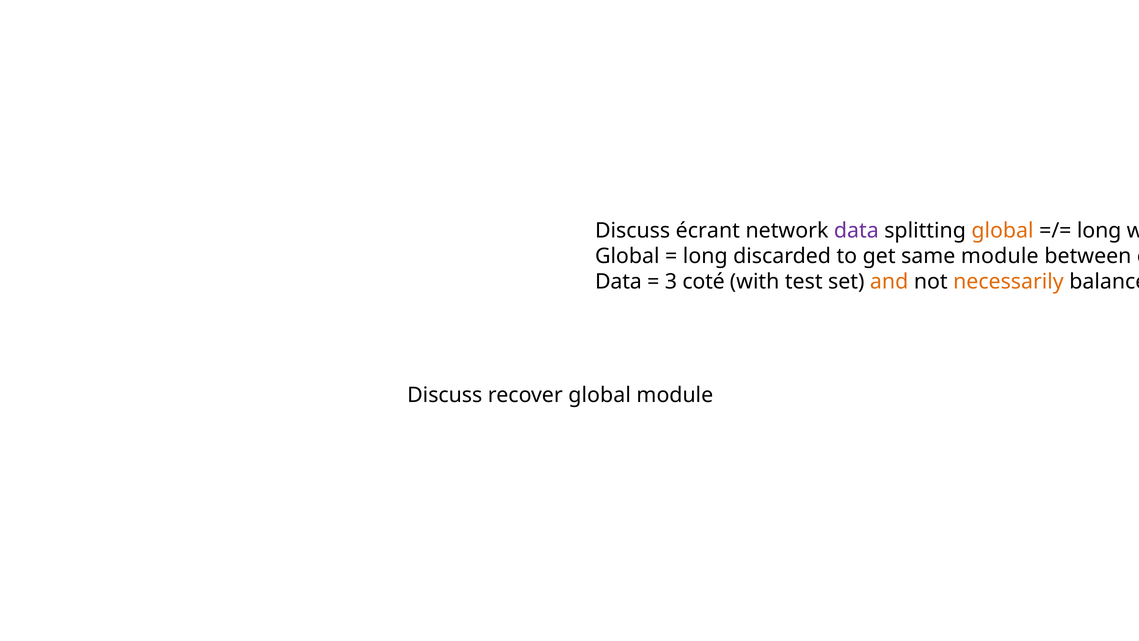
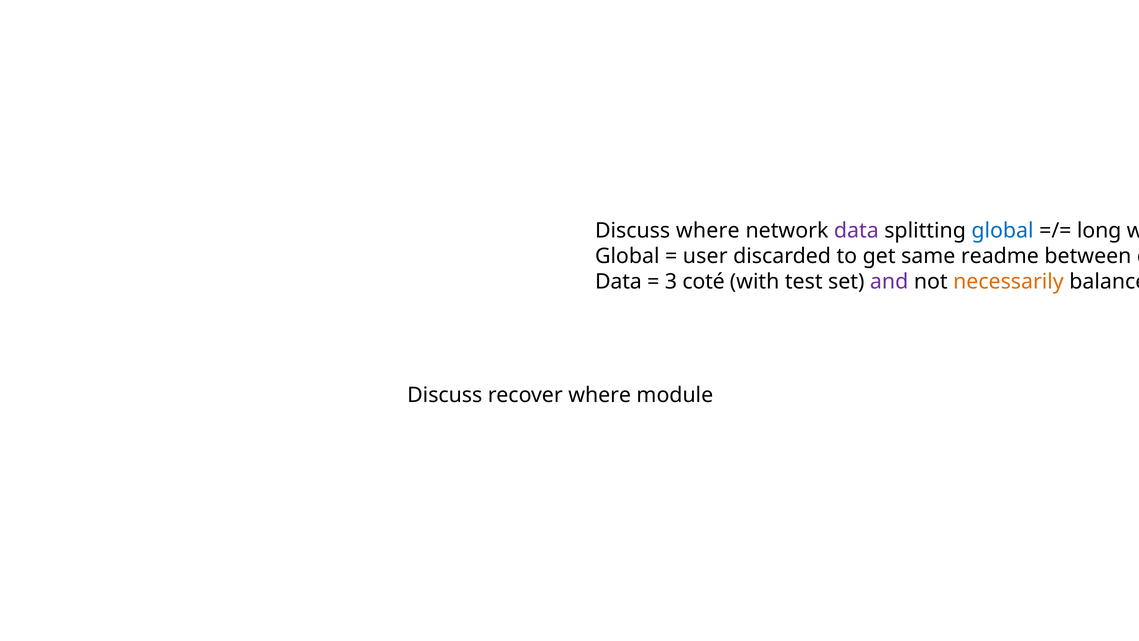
Discuss écrant: écrant -> where (708, 230)
global colour: orange -> blue (1003, 230)
long: long -> user (705, 256)
same module: module -> readme (1000, 256)
and colour: orange -> purple (889, 282)
recover global: global -> where (600, 395)
